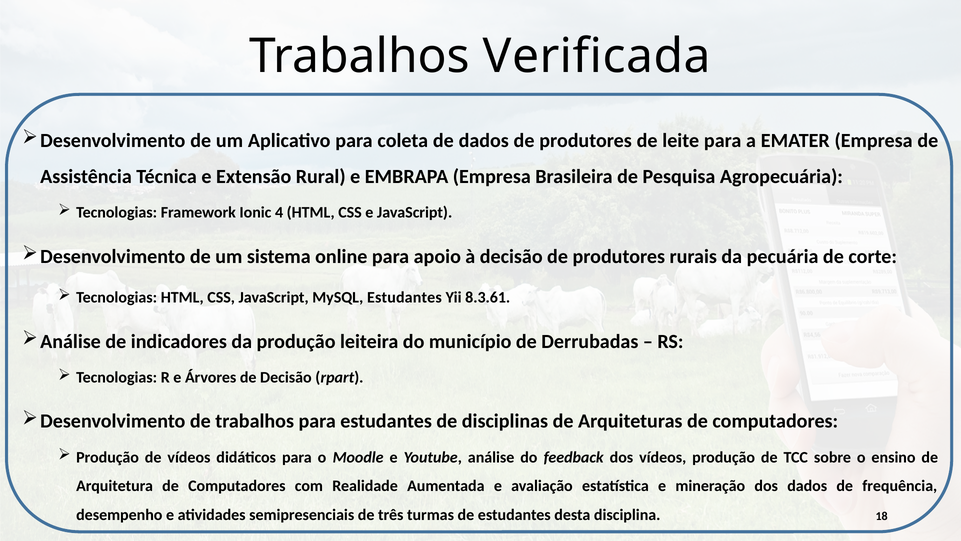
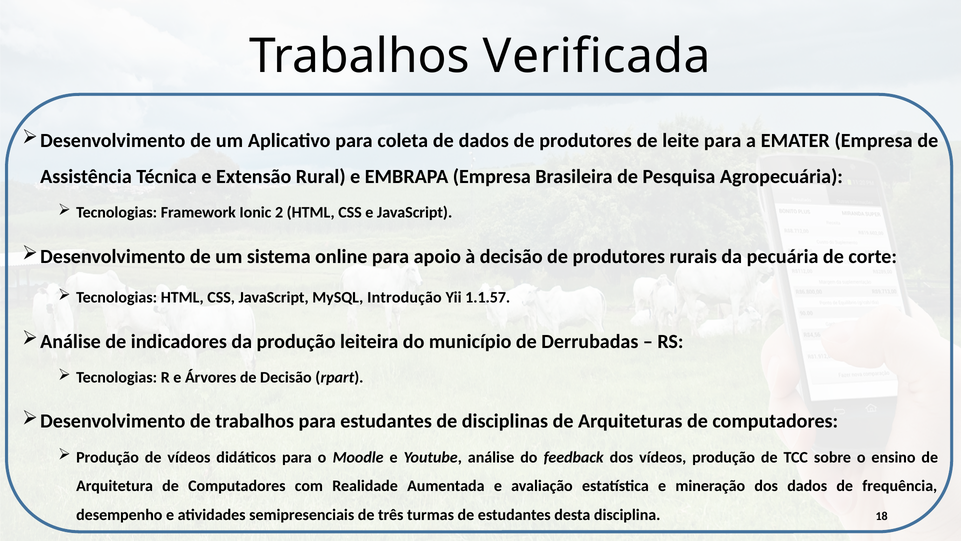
4: 4 -> 2 (279, 212)
MySQL Estudantes: Estudantes -> Introdução (404, 297)
8.3.61: 8.3.61 -> 1.1.57 (488, 297)
